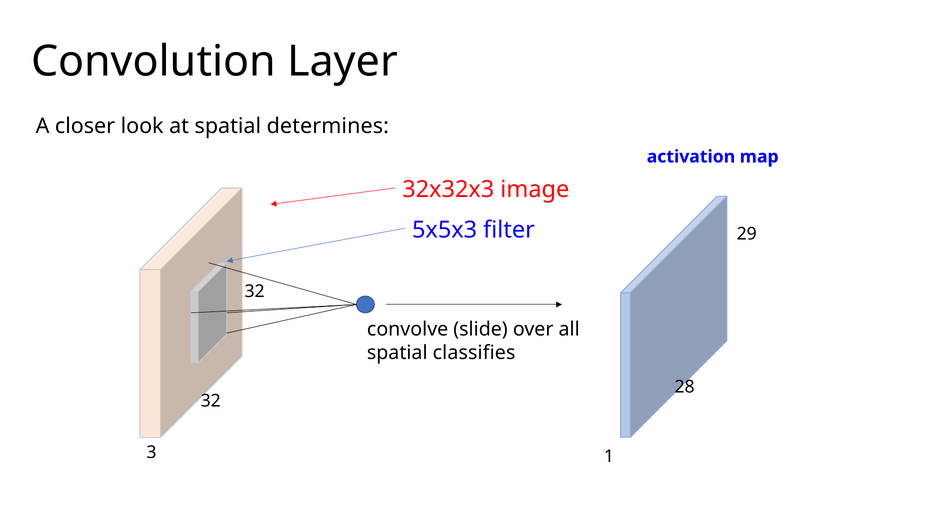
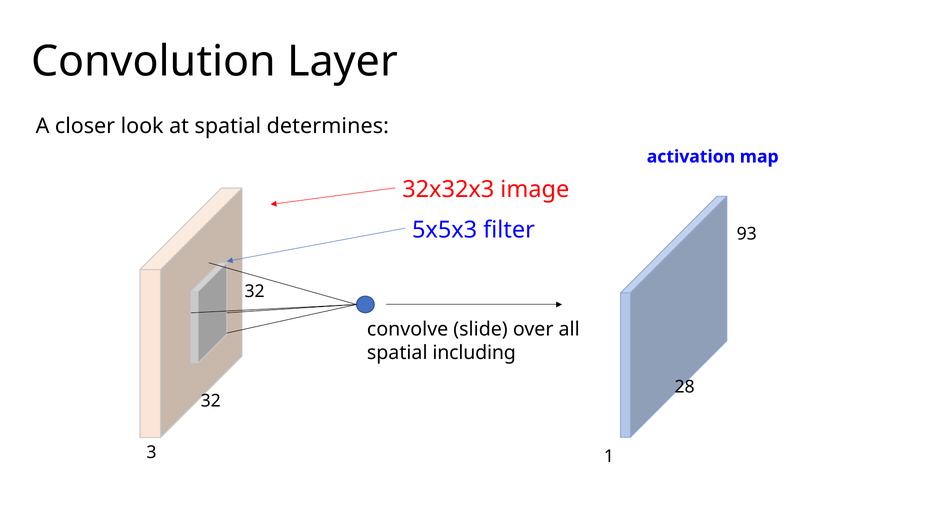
29: 29 -> 93 (747, 234)
classifies: classifies -> including (474, 353)
